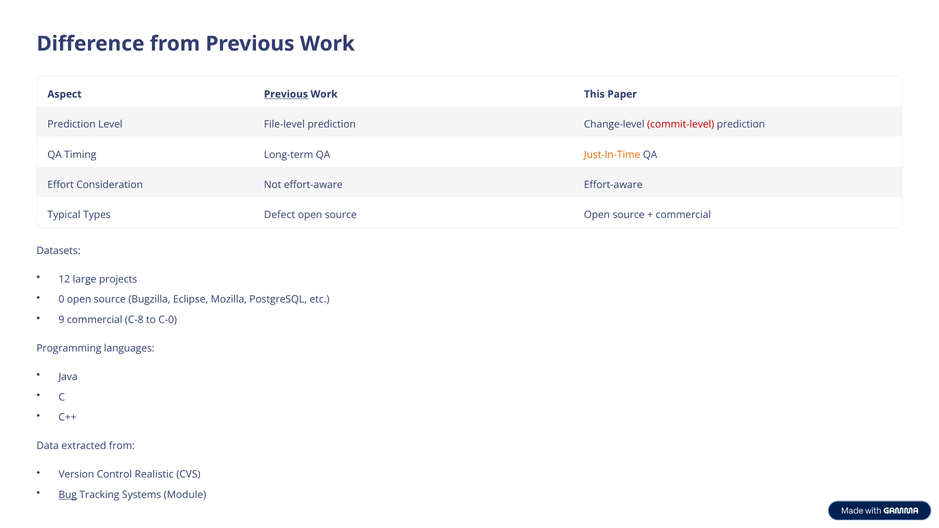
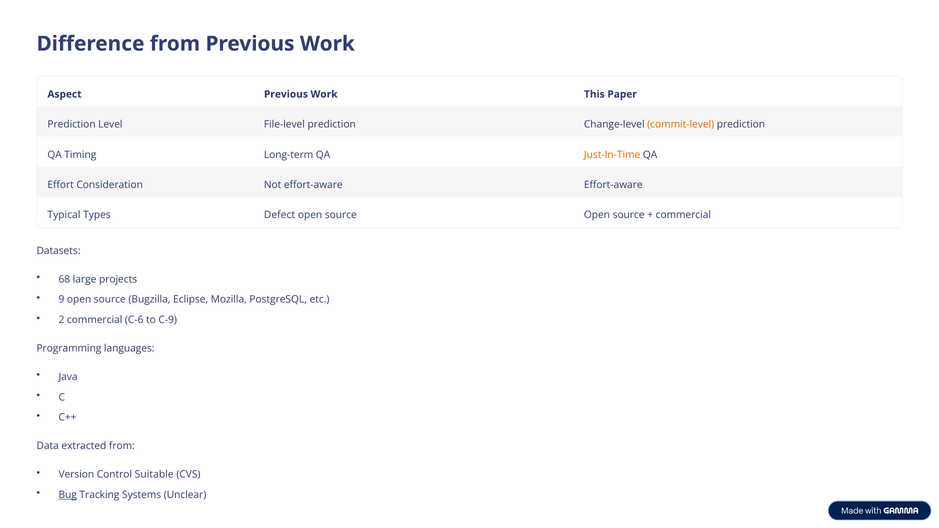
Previous underline: present -> none (286, 94)
commit-level colour: red -> orange (681, 124)
12: 12 -> 68 (64, 279)
0: 0 -> 9 (61, 300)
9: 9 -> 2 (61, 320)
C-8: C-8 -> C-6 (134, 320)
C-0: C-0 -> C-9 (168, 320)
Realistic: Realistic -> Suitable (154, 475)
Module: Module -> Unclear (185, 495)
